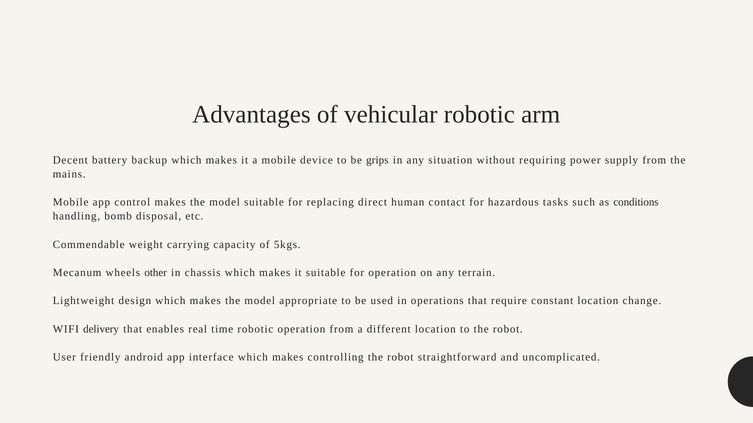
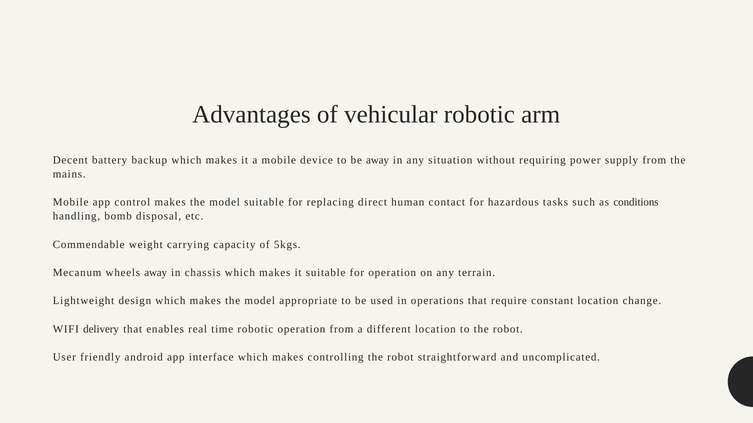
be grips: grips -> away (377, 160)
wheels other: other -> away (156, 273)
